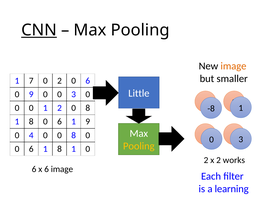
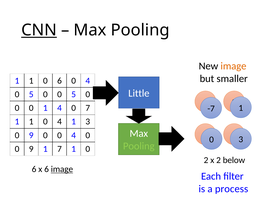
7: 7 -> 1 (31, 81)
2: 2 -> 6 (59, 81)
6: 6 -> 4 (88, 81)
9: 9 -> 5 (31, 95)
0 0 3: 3 -> 5 (74, 95)
1 2: 2 -> 4 (59, 108)
8: 8 -> 7 (88, 108)
-8: -8 -> -7 (211, 109)
8: 8 -> 1 (31, 122)
6: 6 -> 4 (59, 122)
9: 9 -> 3 (88, 122)
4: 4 -> 9 (31, 136)
0 0 8: 8 -> 4 (74, 136)
Pooling colour: yellow -> light green (139, 146)
6: 6 -> 9 (31, 149)
8: 8 -> 7 (59, 149)
works: works -> below (234, 160)
image underline: none -> present (62, 170)
learning: learning -> process (232, 189)
